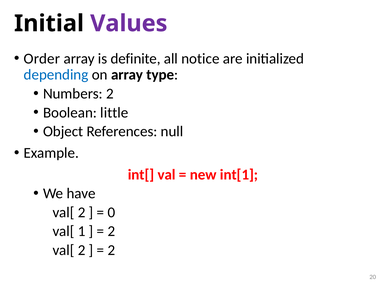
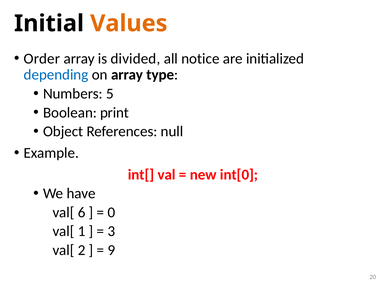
Values colour: purple -> orange (129, 23)
definite: definite -> divided (135, 58)
Numbers 2: 2 -> 5 (110, 93)
little: little -> print (114, 112)
int[1: int[1 -> int[0 (239, 174)
2: 2 -> 6 (82, 212)
2: 2 -> 3 (111, 231)
2: 2 -> 9 (111, 250)
